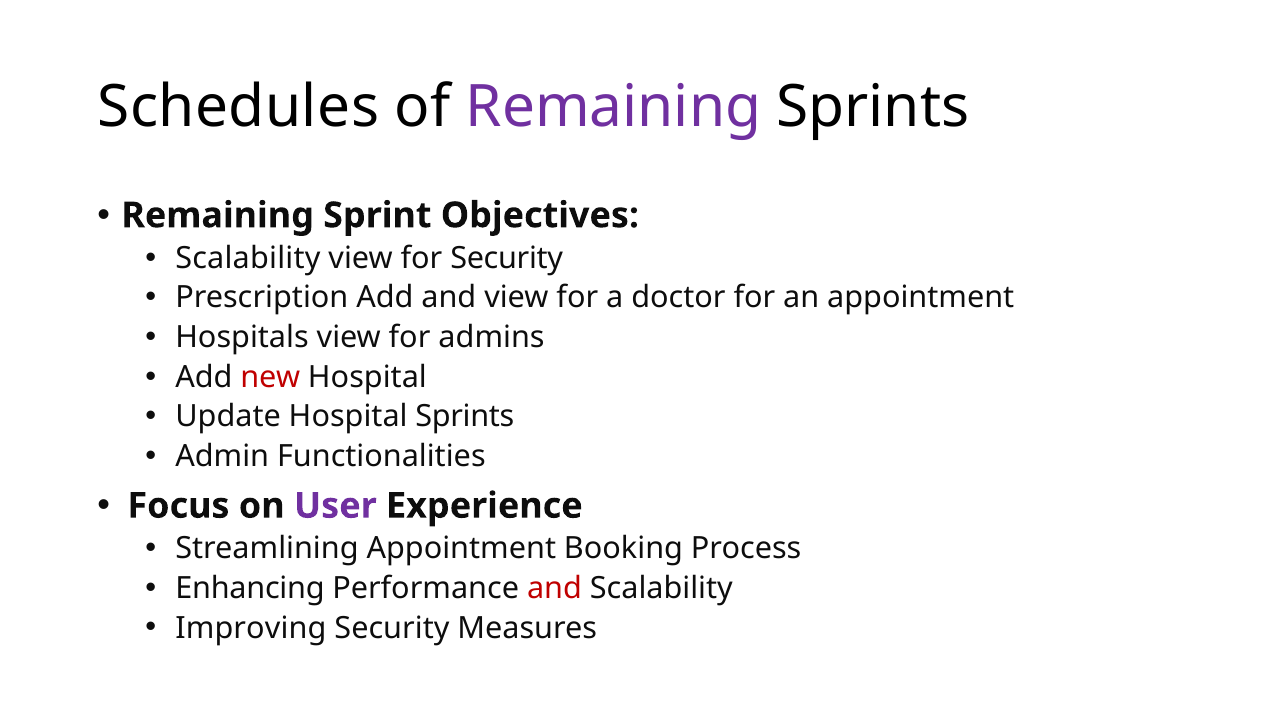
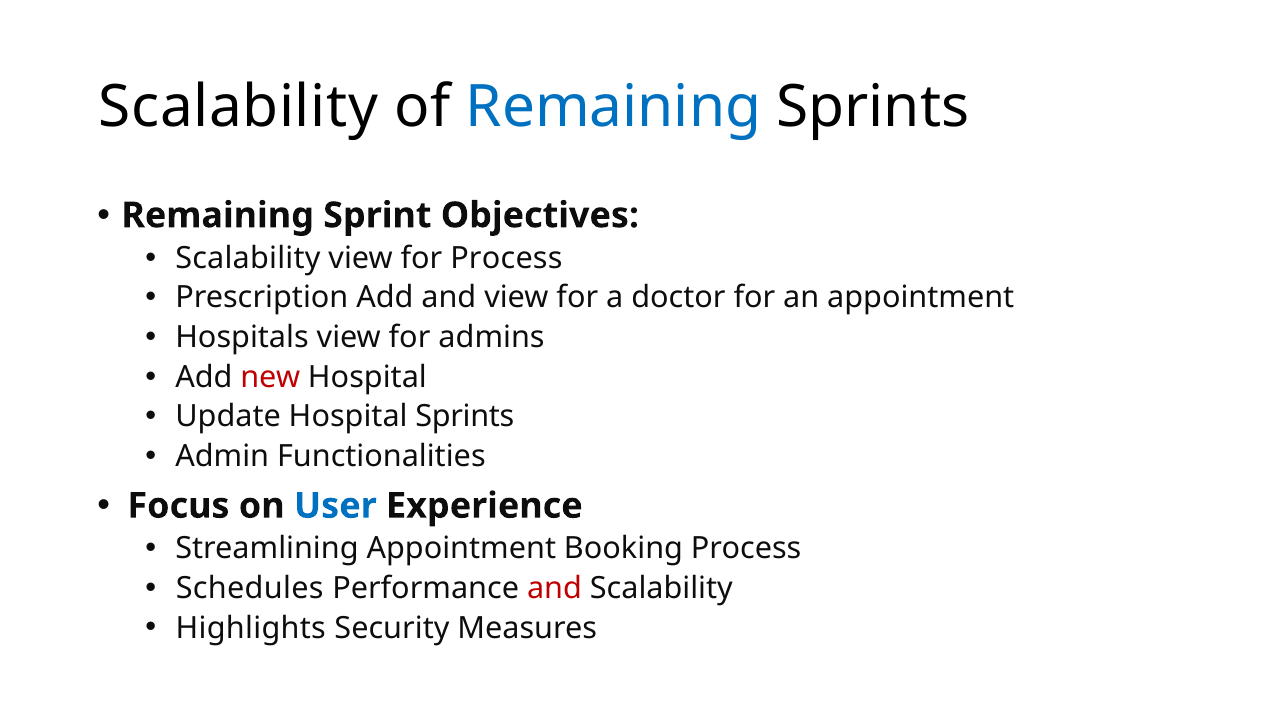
Schedules: Schedules -> Scalability (238, 107)
Remaining colour: purple -> blue (613, 107)
for Security: Security -> Process (506, 258)
User colour: purple -> blue (335, 506)
Enhancing: Enhancing -> Schedules (250, 588)
Improving: Improving -> Highlights (251, 628)
